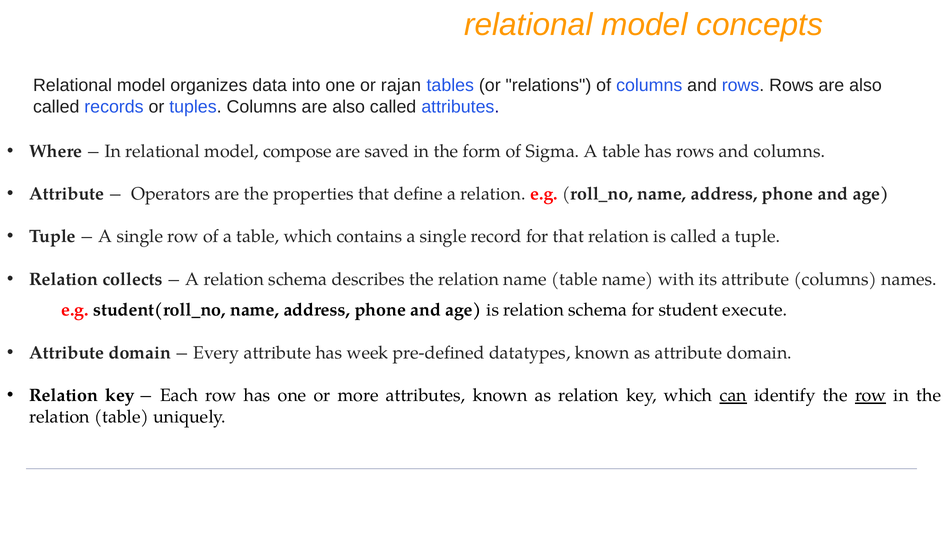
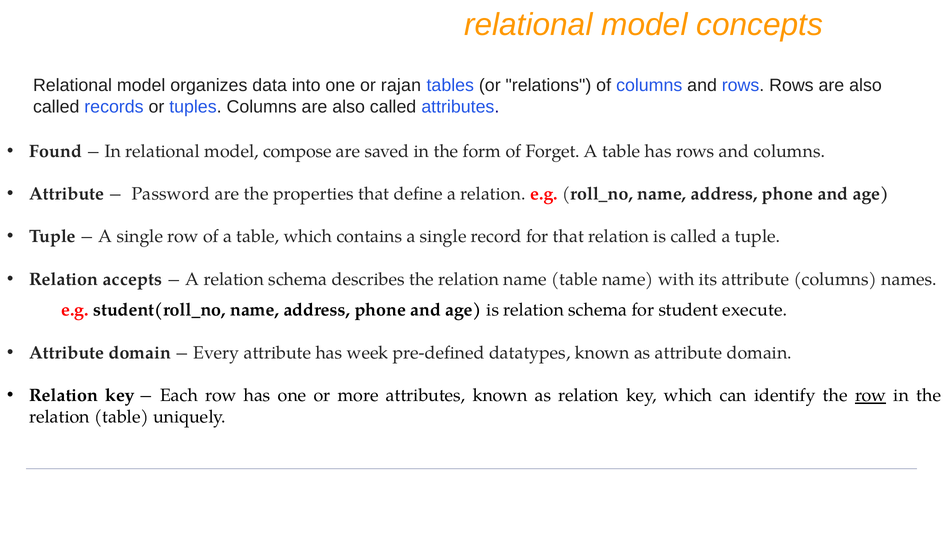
Where: Where -> Found (56, 151)
Sigma: Sigma -> Forget (553, 151)
Operators: Operators -> Password (171, 194)
collects: collects -> accepts (133, 279)
can underline: present -> none (733, 395)
